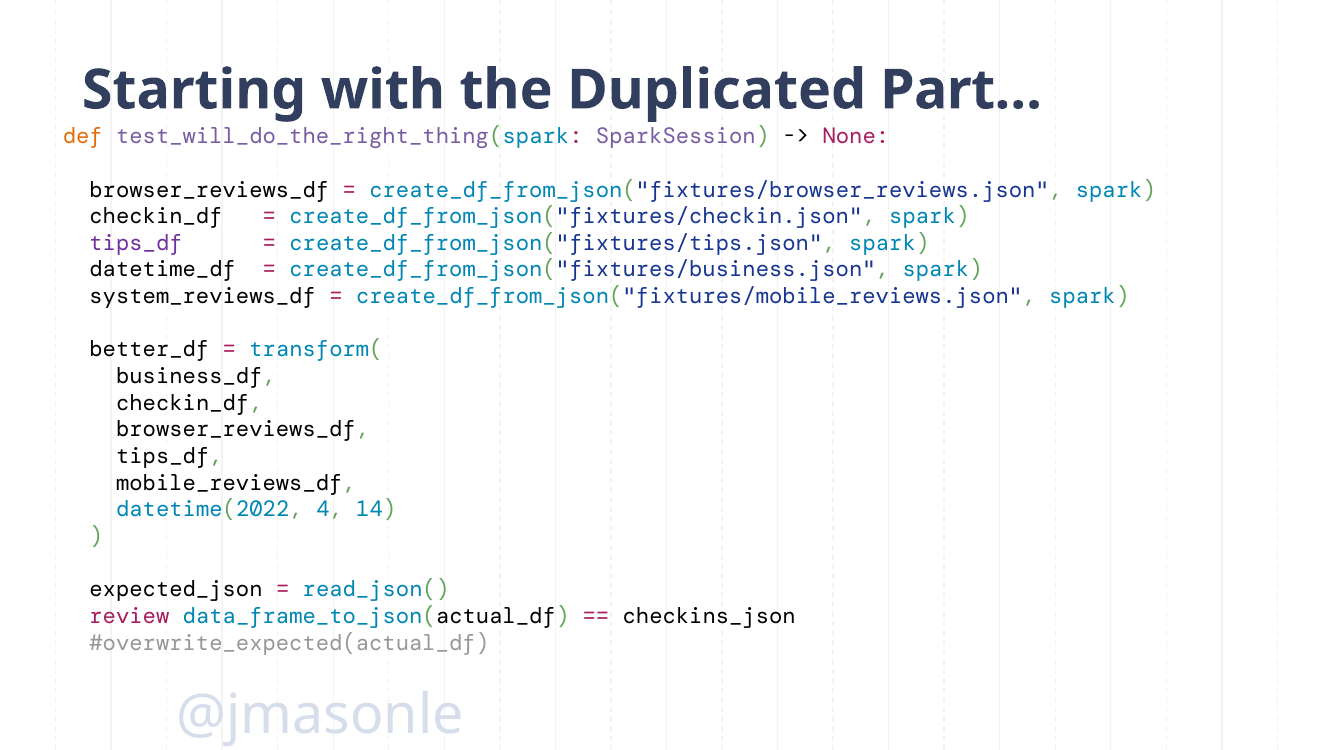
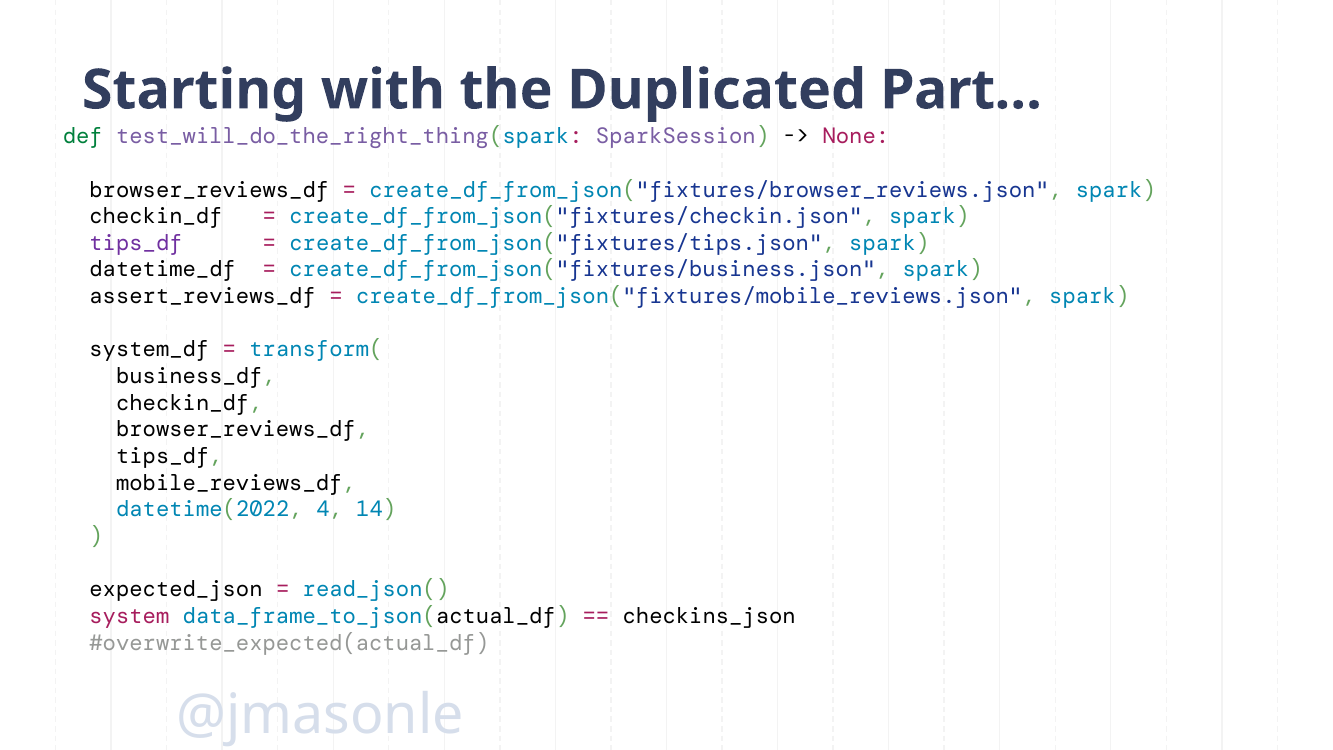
def colour: orange -> green (83, 136)
system_reviews_df: system_reviews_df -> assert_reviews_df (203, 296)
better_df: better_df -> system_df (149, 350)
review: review -> system (129, 616)
